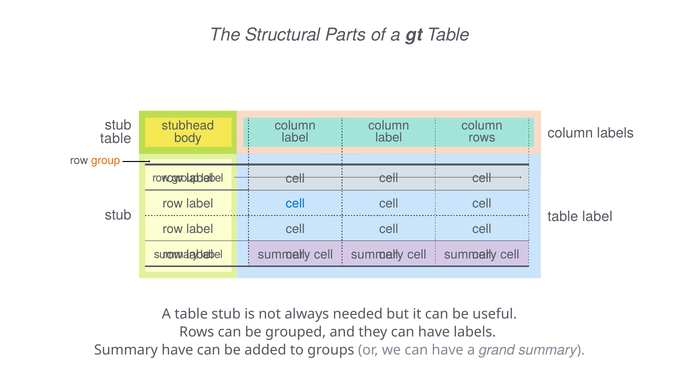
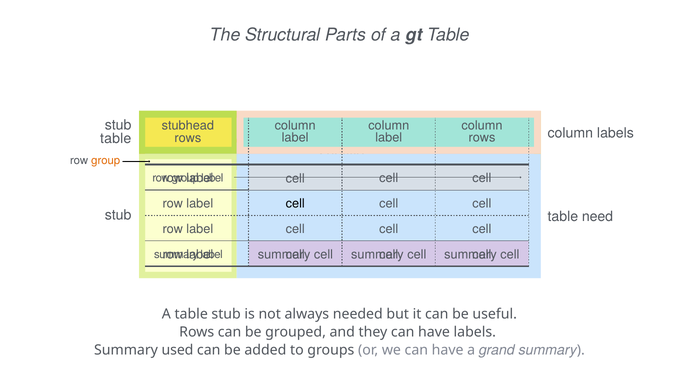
body: body -> rows (188, 138)
cell colour: blue -> black (295, 204)
table label: label -> need (597, 216)
Summary have: have -> used (178, 350)
